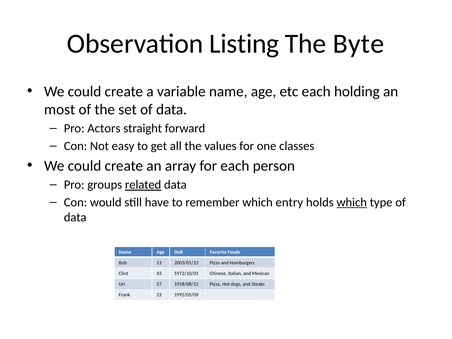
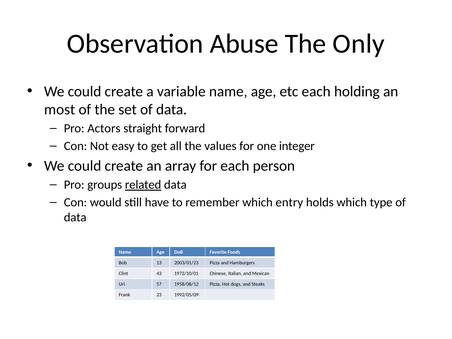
Listing: Listing -> Abuse (244, 44)
Byte: Byte -> Only (359, 44)
classes: classes -> integer (297, 146)
which underline: present -> none (352, 202)
